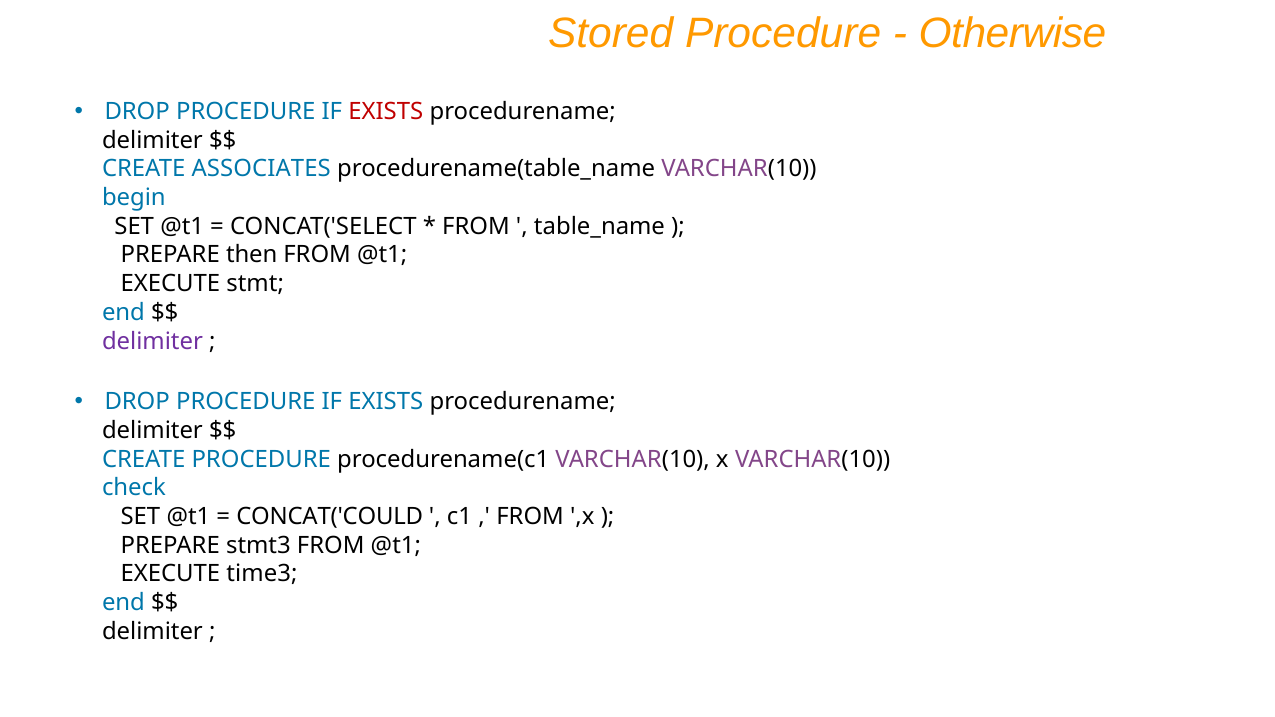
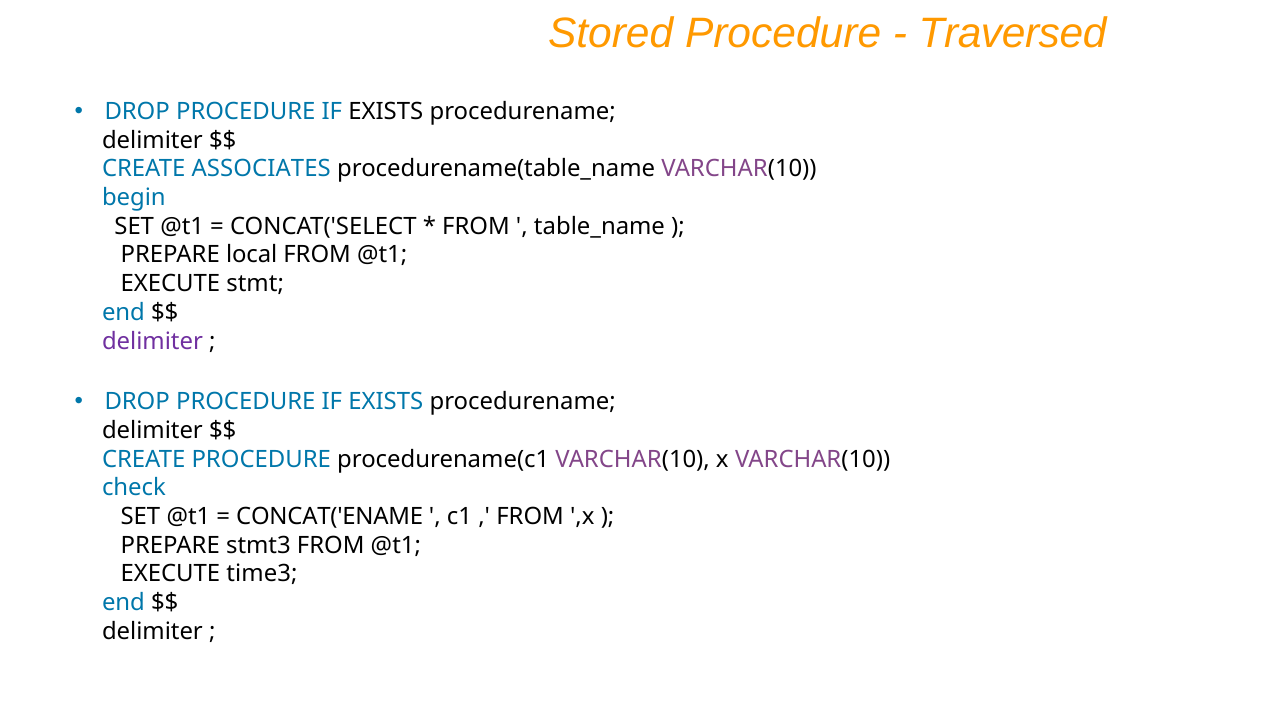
Otherwise: Otherwise -> Traversed (1012, 33)
EXISTS colour: red -> black (386, 112)
then: then -> local (252, 255)
CONCAT('COULD: CONCAT('COULD -> CONCAT('ENAME (330, 517)
